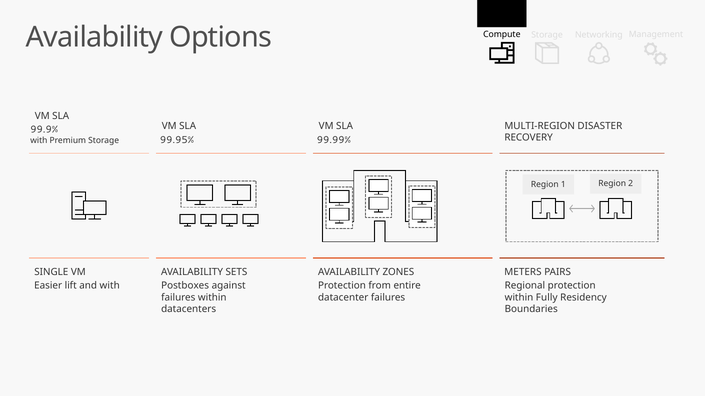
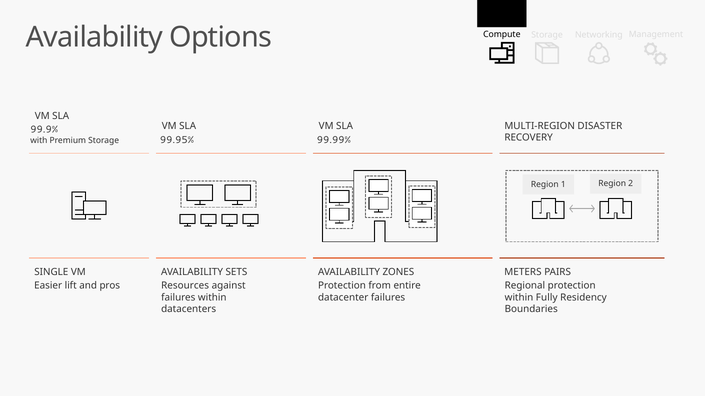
and with: with -> pros (110, 286)
Postboxes: Postboxes -> Resources (185, 286)
